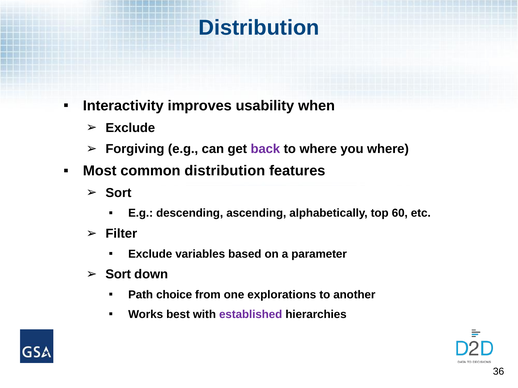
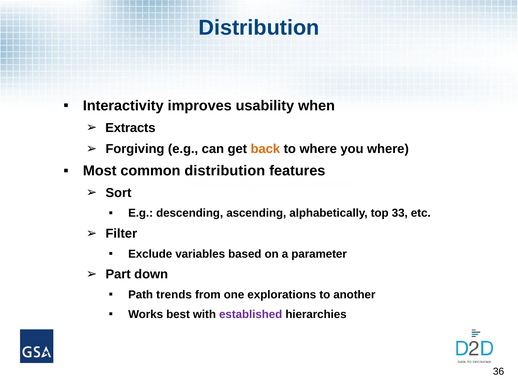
Exclude: Exclude -> Extracts (130, 128)
back colour: purple -> orange (265, 149)
60: 60 -> 33 (400, 213)
Sort: Sort -> Part (118, 275)
choice: choice -> trends (174, 295)
